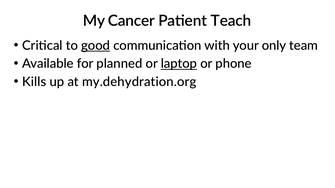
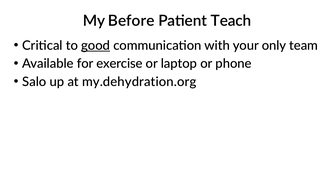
Cancer: Cancer -> Before (131, 21)
planned: planned -> exercise (119, 64)
laptop underline: present -> none (179, 64)
Kills: Kills -> Salo (34, 82)
